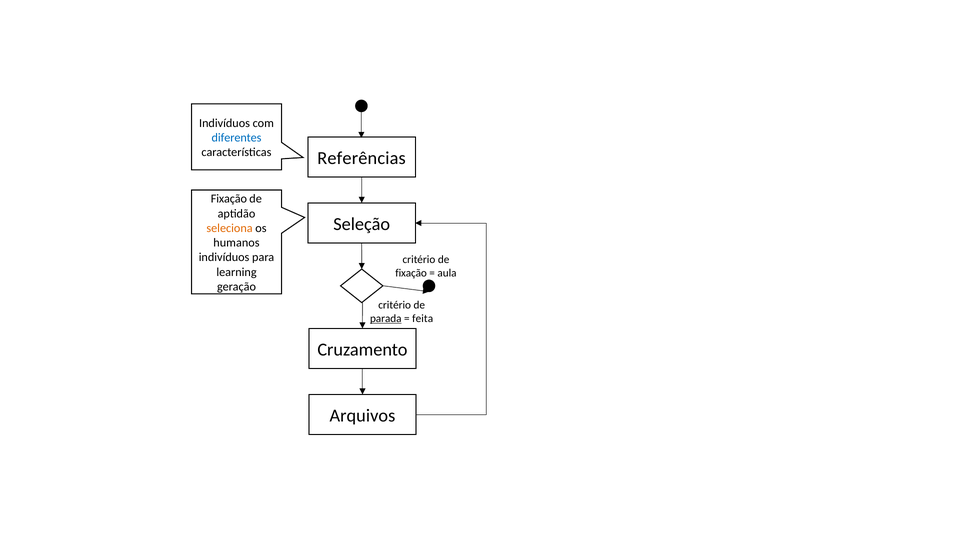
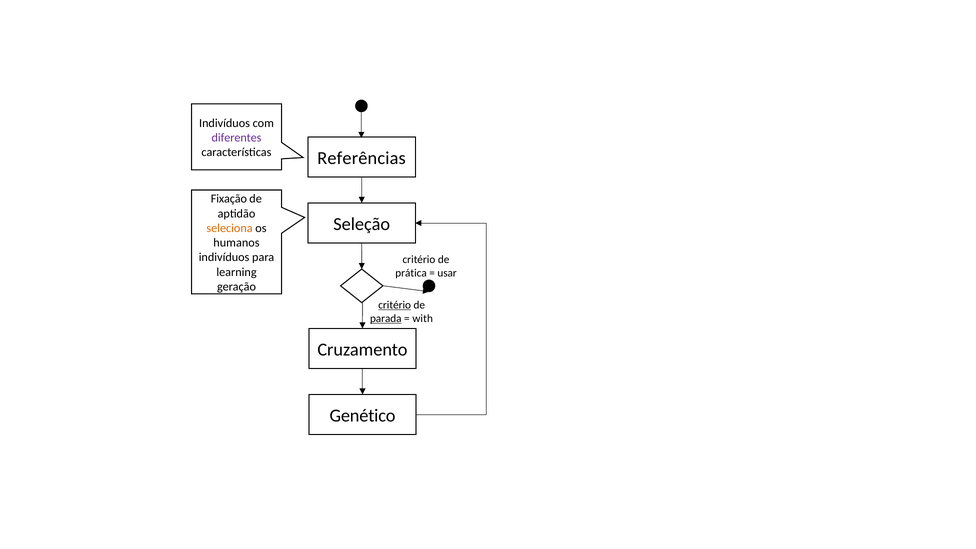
diferentes colour: blue -> purple (237, 138)
fixação: fixação -> prática (411, 273)
aula: aula -> usar (447, 273)
critério underline: none -> present (395, 305)
feita: feita -> with (423, 318)
Arquivos: Arquivos -> Genético (363, 416)
